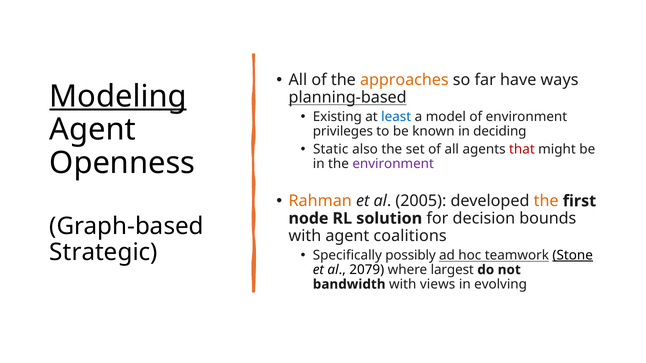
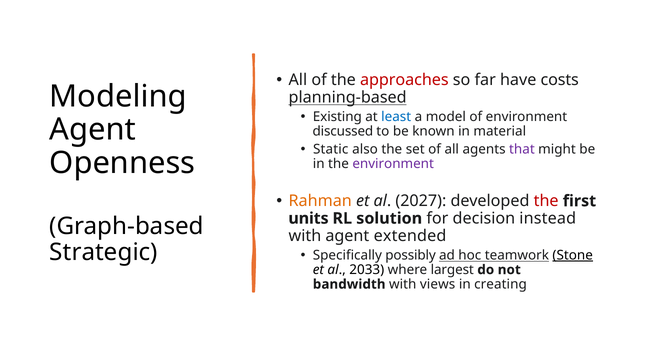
approaches colour: orange -> red (404, 80)
ways: ways -> costs (560, 80)
Modeling underline: present -> none (118, 96)
privileges: privileges -> discussed (343, 131)
deciding: deciding -> material (500, 131)
that colour: red -> purple (522, 149)
2005: 2005 -> 2027 (421, 201)
the colour: orange -> red (546, 201)
node: node -> units (309, 219)
bounds: bounds -> instead (548, 219)
coalitions: coalitions -> extended (410, 236)
2079: 2079 -> 2033 (367, 270)
evolving: evolving -> creating (501, 285)
